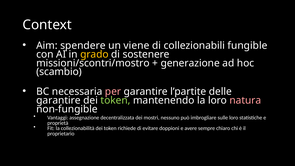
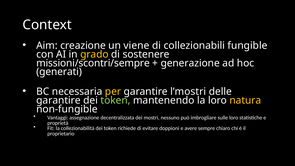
spendere: spendere -> creazione (83, 46)
missioni/scontri/mostro: missioni/scontri/mostro -> missioni/scontri/sempre (93, 63)
scambio: scambio -> generati (59, 72)
per colour: pink -> yellow (113, 92)
l’partite: l’partite -> l’mostri (188, 92)
natura colour: pink -> yellow (245, 100)
